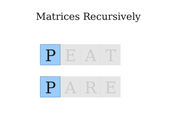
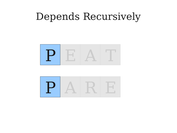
Matrices: Matrices -> Depends (58, 17)
